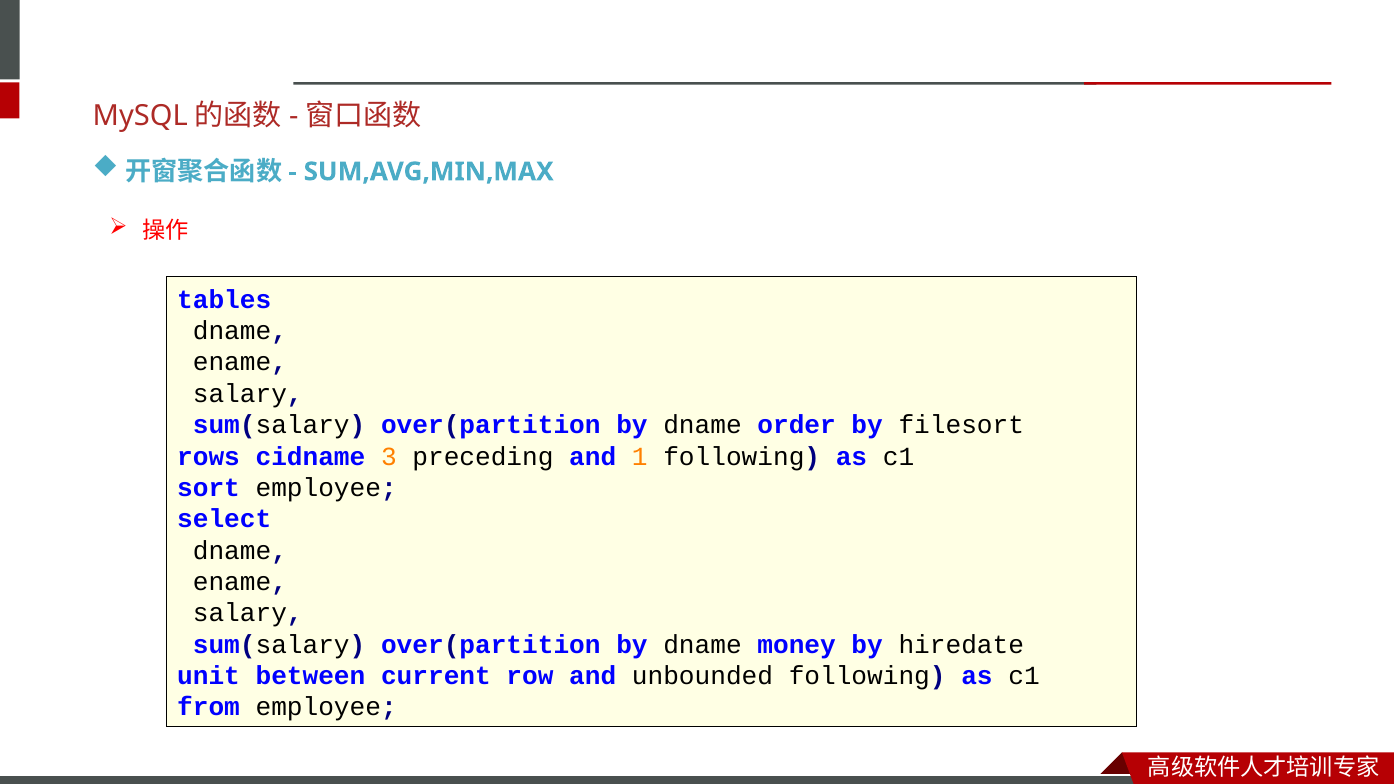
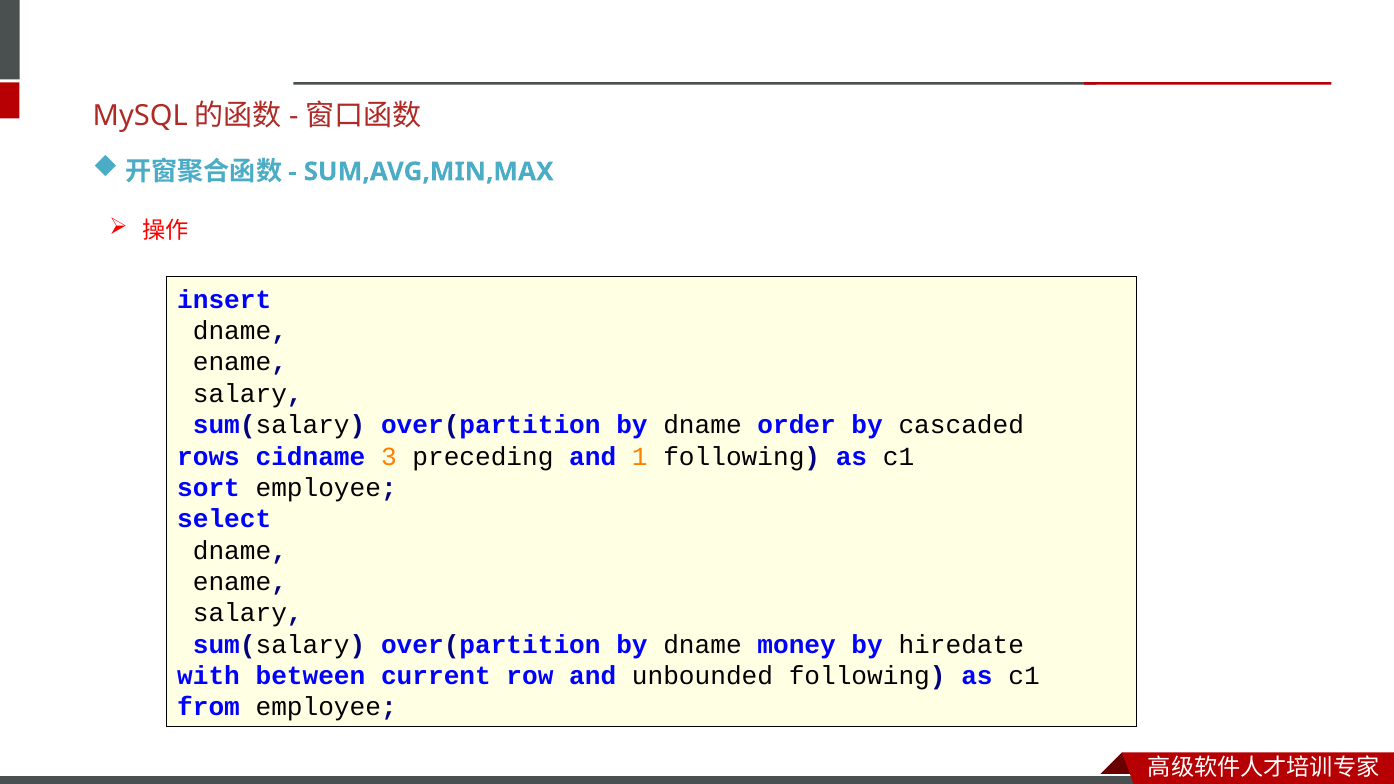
tables: tables -> insert (224, 300)
filesort: filesort -> cascaded (961, 425)
unit: unit -> with (209, 676)
